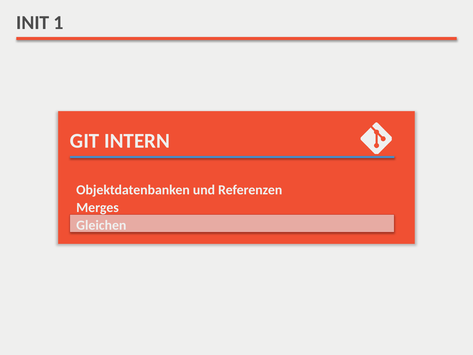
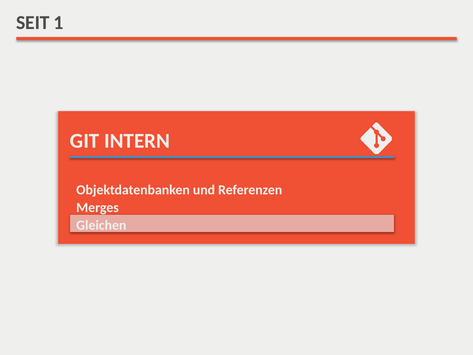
INIT: INIT -> SEIT (33, 23)
